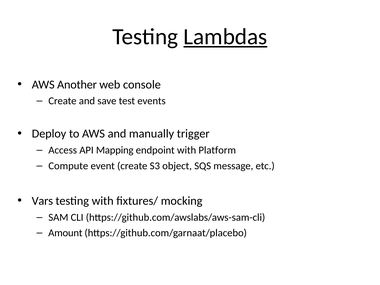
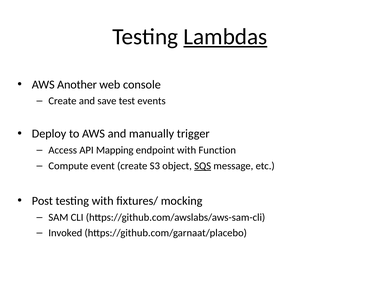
Platform: Platform -> Function (217, 150)
SQS underline: none -> present (203, 166)
Vars: Vars -> Post (42, 201)
Amount: Amount -> Invoked (65, 233)
